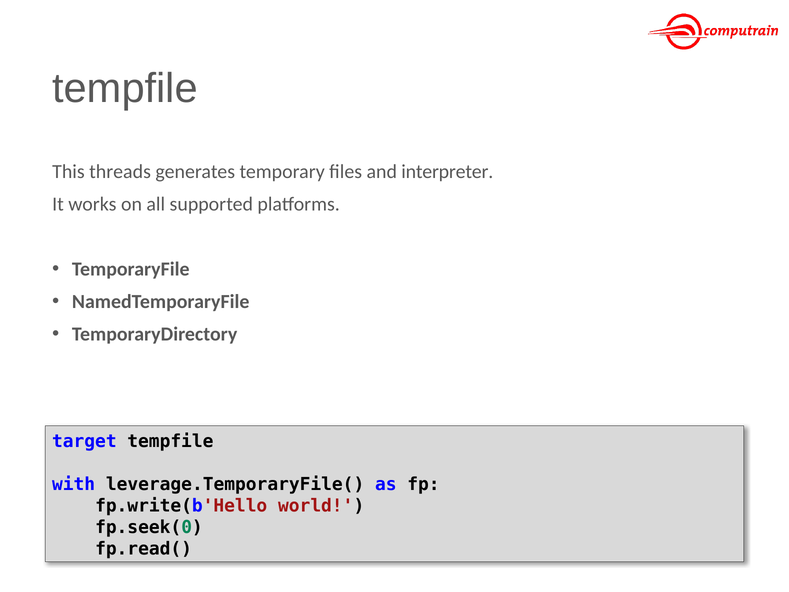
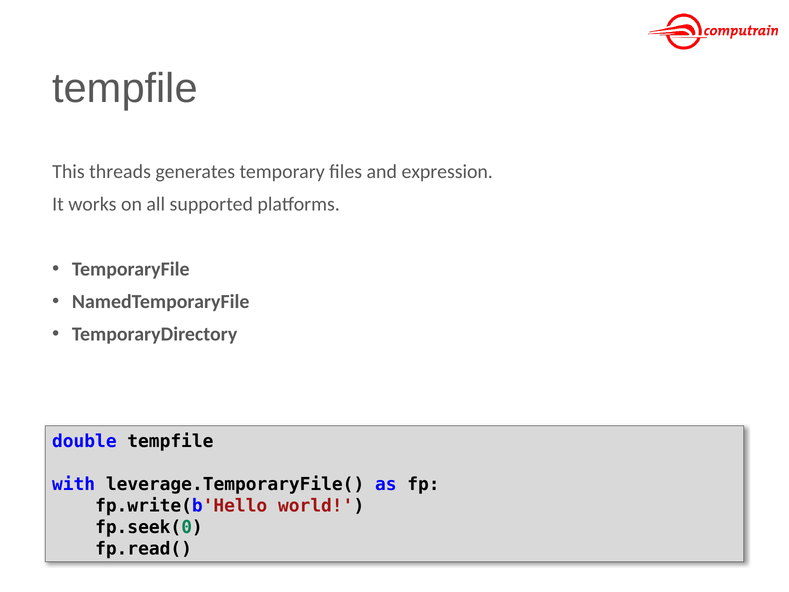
interpreter: interpreter -> expression (447, 172)
target: target -> double (84, 441)
